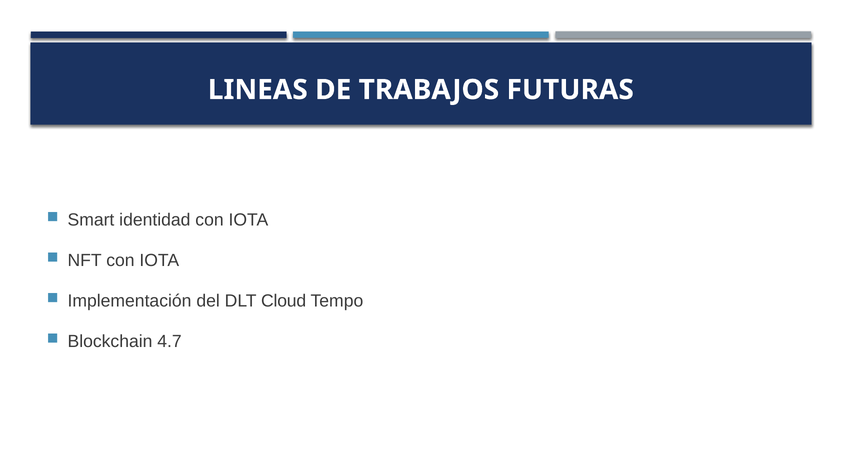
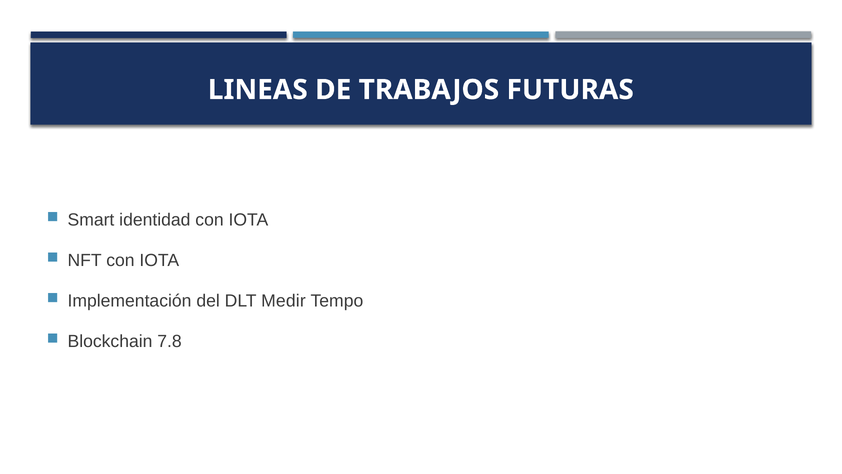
Cloud: Cloud -> Medir (283, 301)
4.7: 4.7 -> 7.8 (170, 341)
